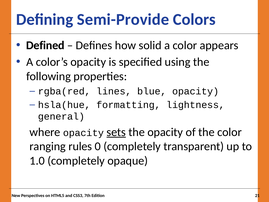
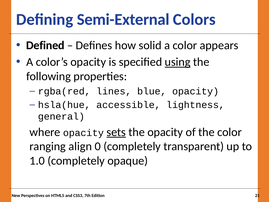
Semi-Provide: Semi-Provide -> Semi-External (123, 20)
using underline: none -> present (178, 62)
formatting: formatting -> accessible (128, 105)
rules: rules -> align (80, 146)
